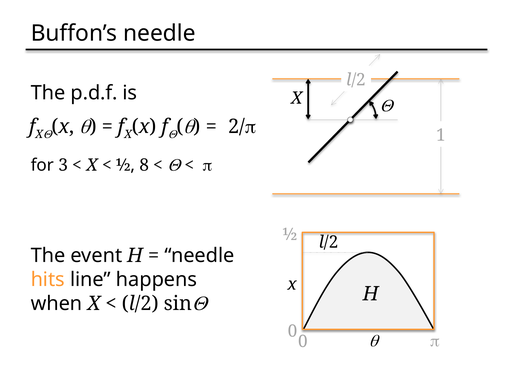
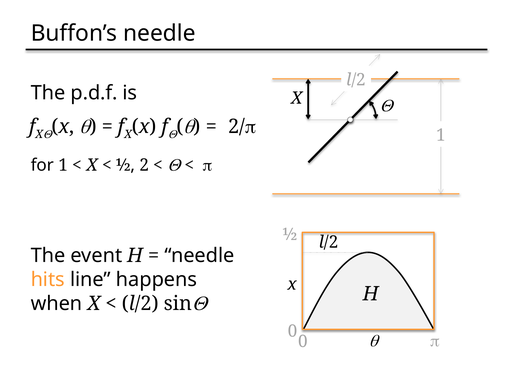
for 3: 3 -> 1 (63, 165)
8: 8 -> 2 (144, 165)
